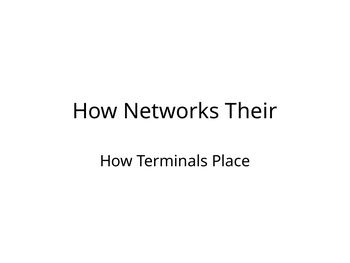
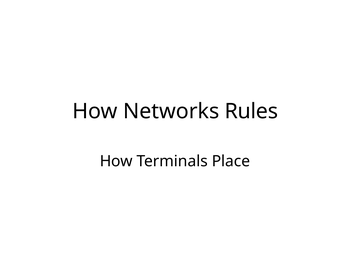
Their: Their -> Rules (251, 111)
